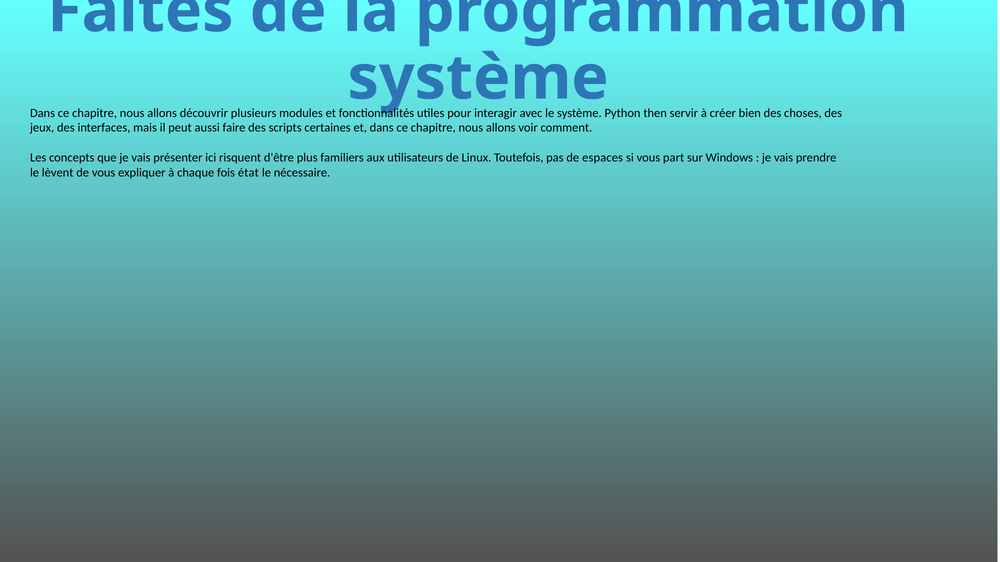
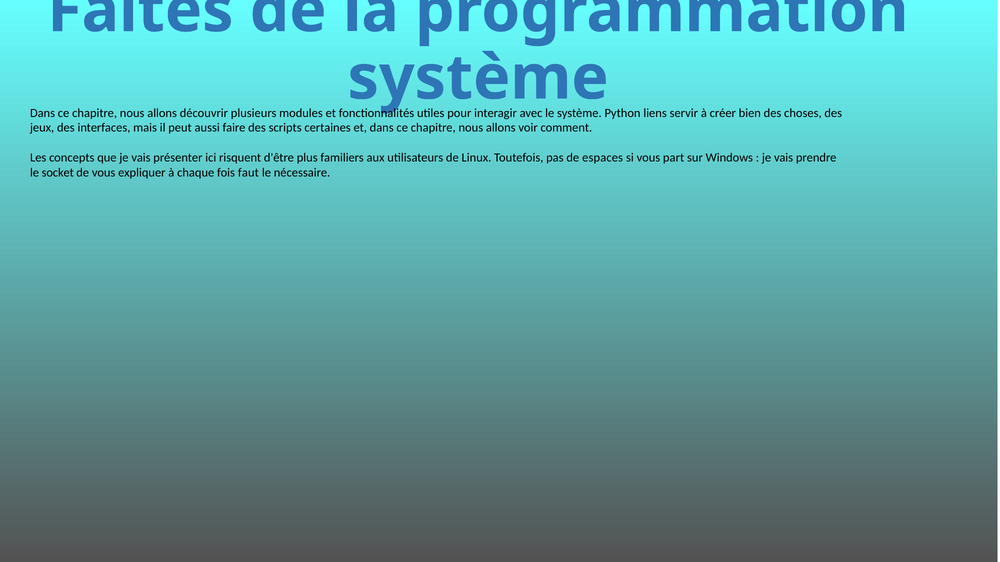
then: then -> liens (655, 113)
lèvent: lèvent -> socket (58, 173)
état: état -> faut (248, 173)
